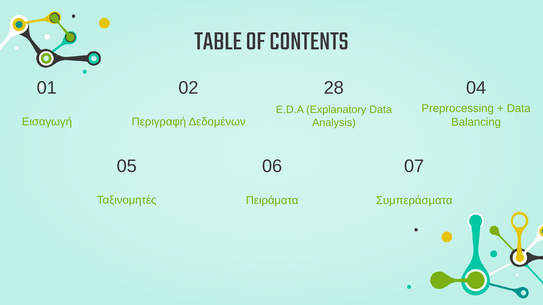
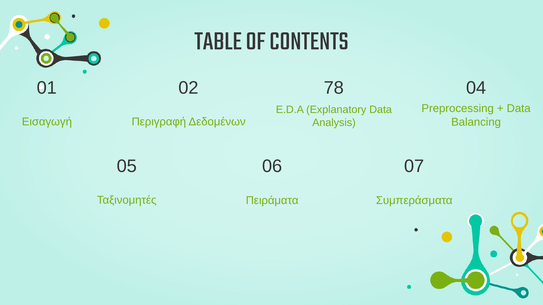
28: 28 -> 78 (334, 88)
